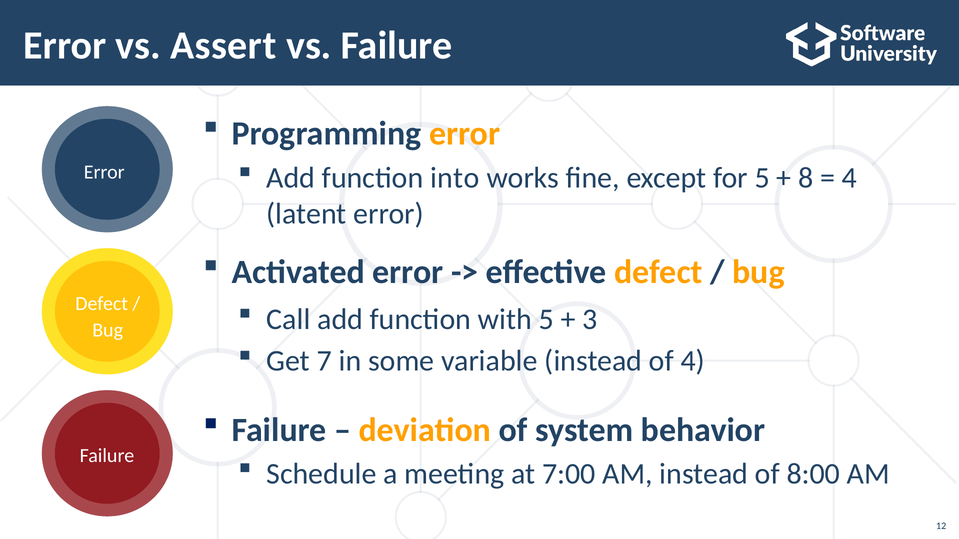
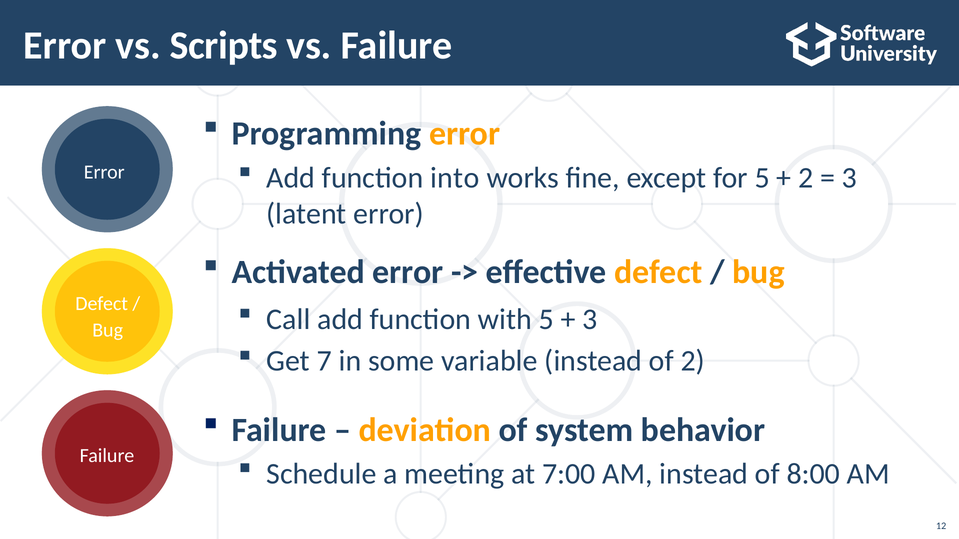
Assert: Assert -> Scripts (224, 45)
8: 8 -> 2 (806, 178)
4: 4 -> 3 (849, 178)
of 4: 4 -> 2 (693, 361)
